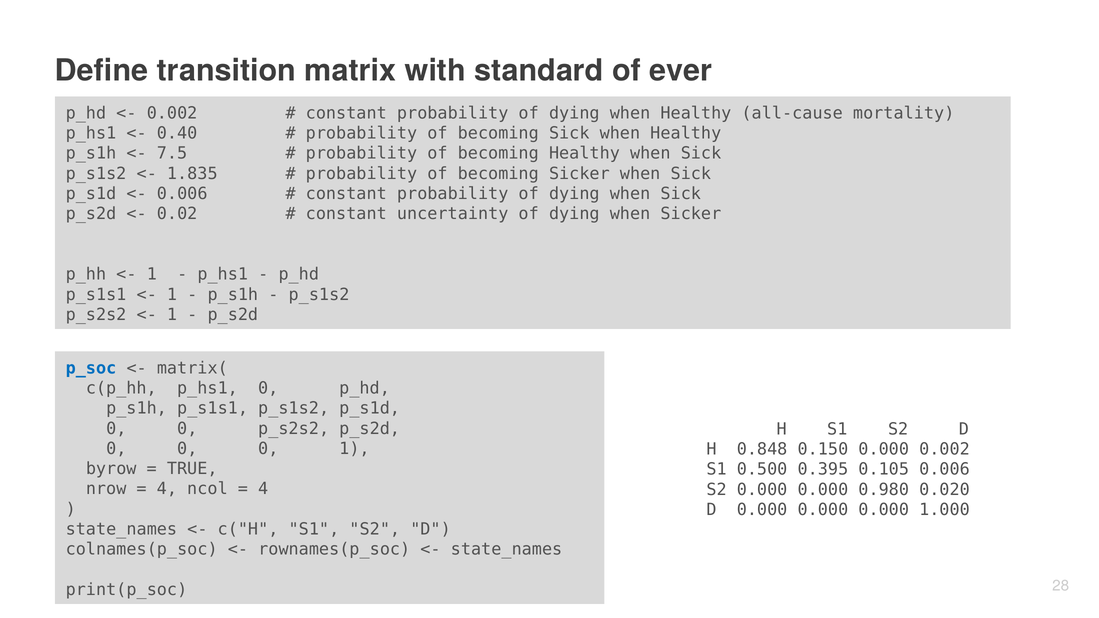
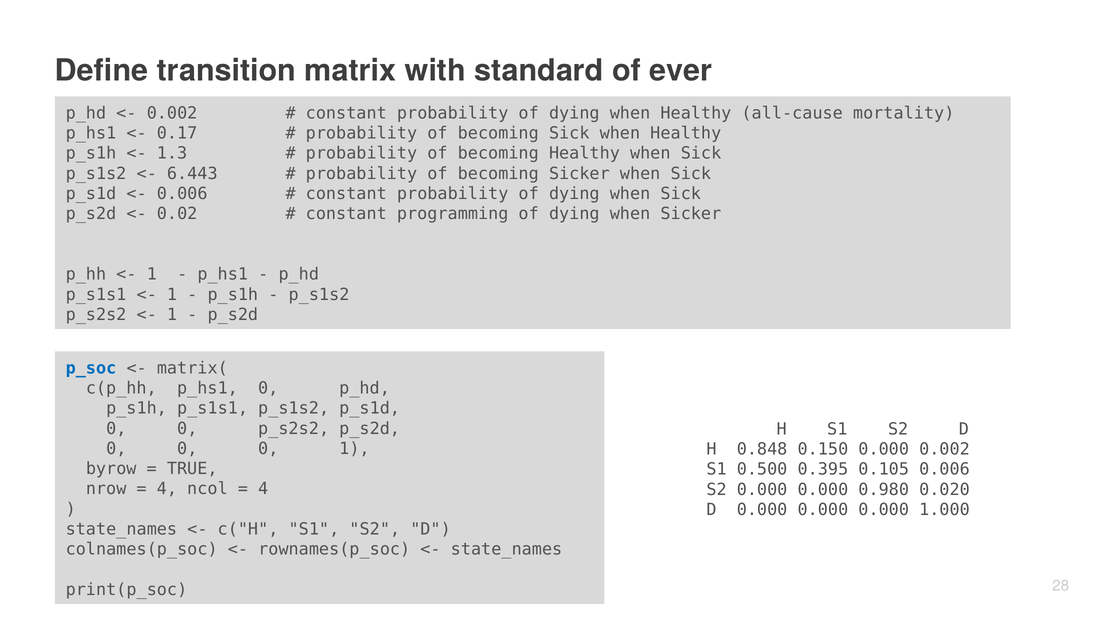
0.40: 0.40 -> 0.17 (177, 133)
7.5: 7.5 -> 1.3 (172, 153)
1.835: 1.835 -> 6.443 (192, 174)
uncertainty: uncertainty -> programming (453, 214)
